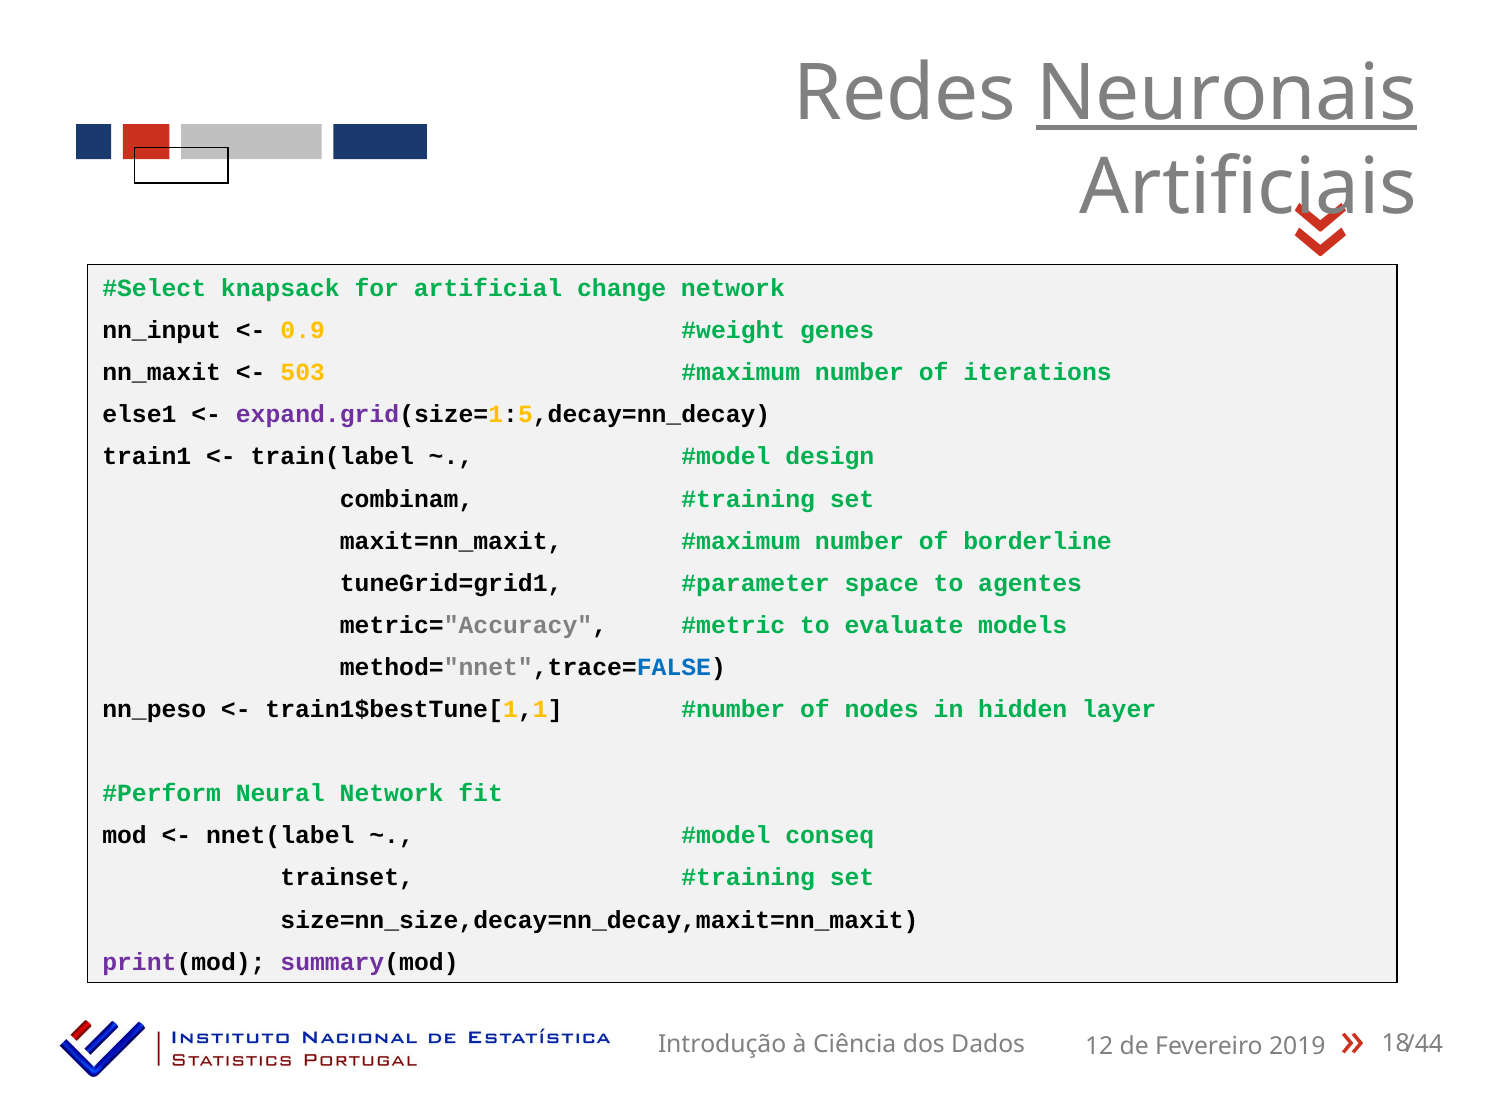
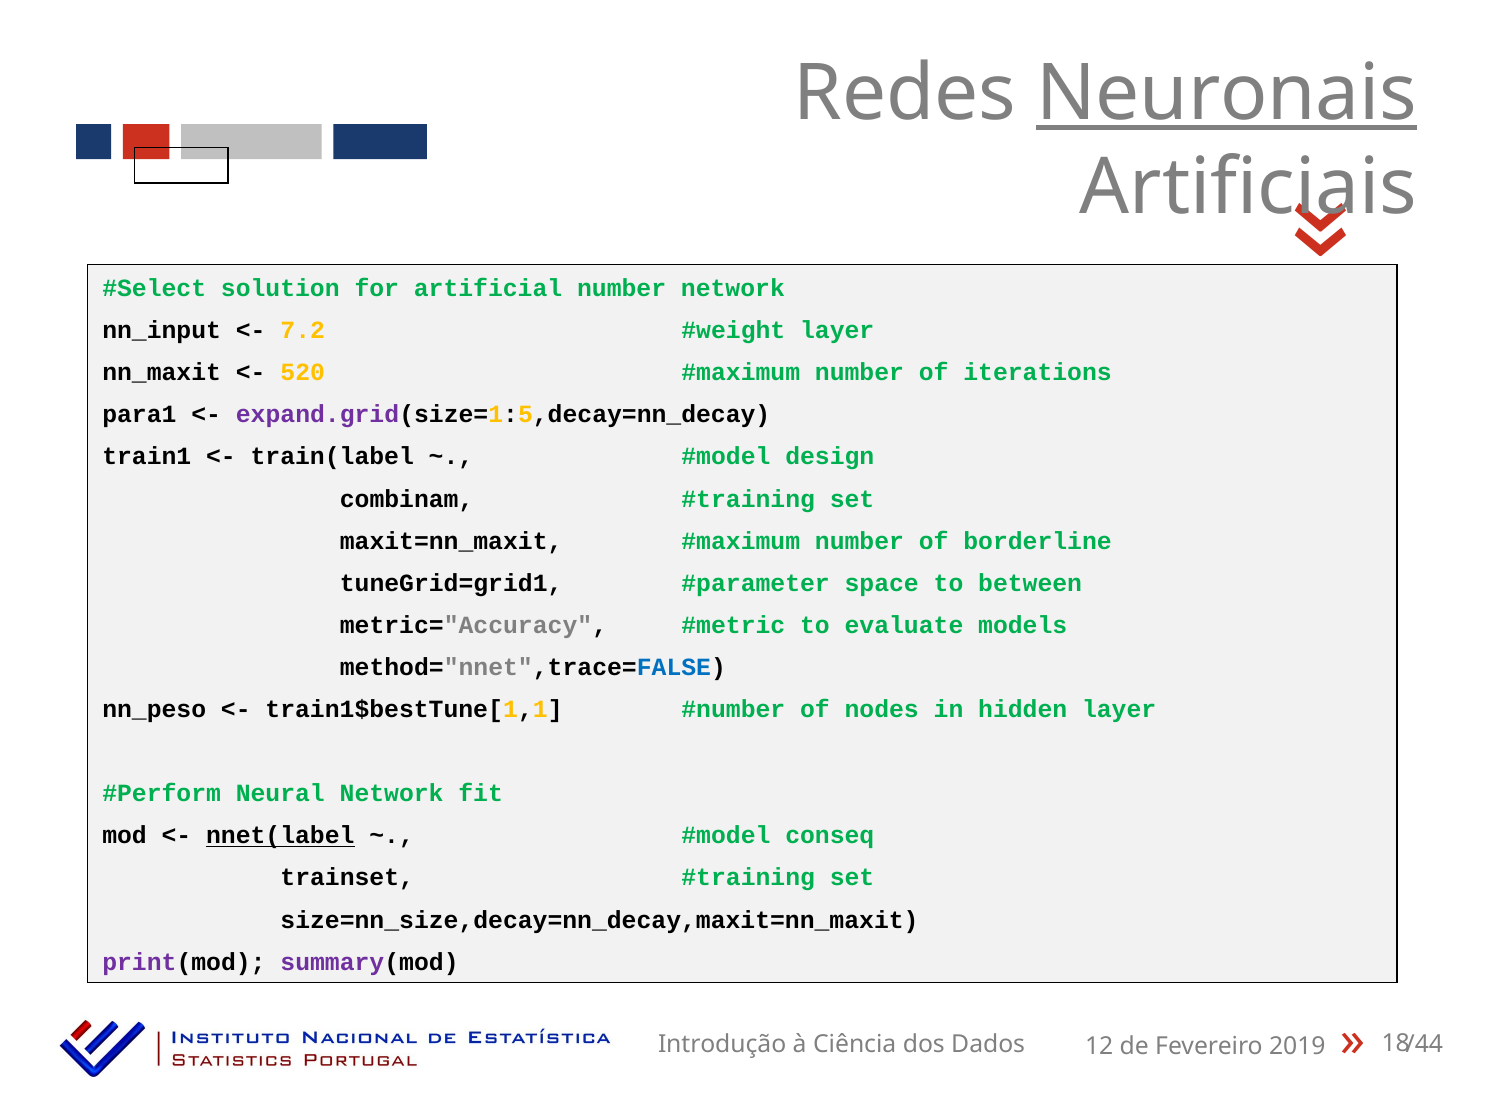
knapsack: knapsack -> solution (280, 288)
artificial change: change -> number (622, 288)
0.9: 0.9 -> 7.2 (303, 330)
genes: genes -> layer (837, 330)
503: 503 -> 520 (303, 373)
else1: else1 -> para1 (139, 415)
agentes: agentes -> between (1030, 583)
nnet(label underline: none -> present (280, 836)
